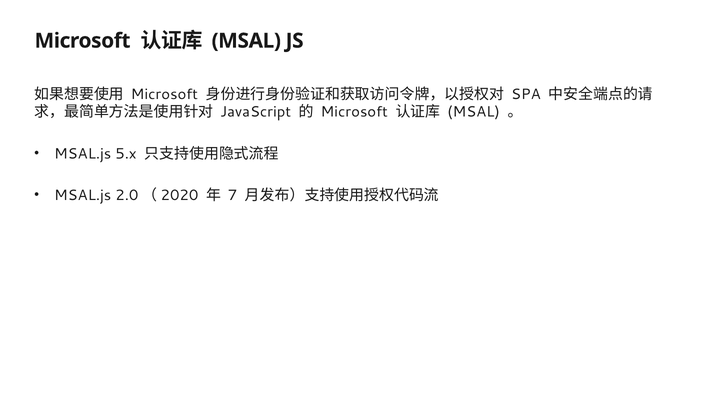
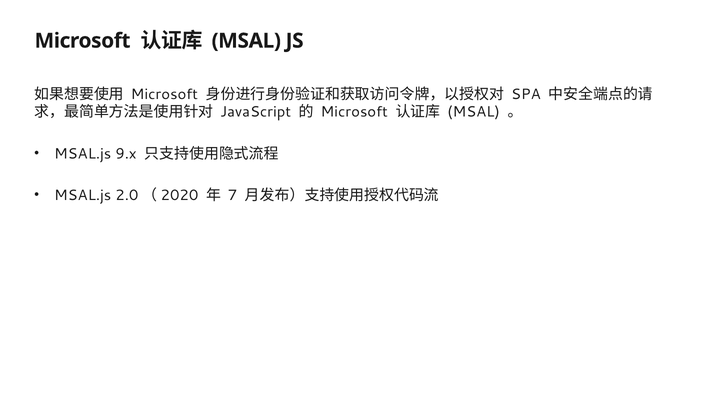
5.x: 5.x -> 9.x (126, 154)
